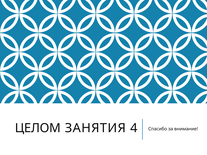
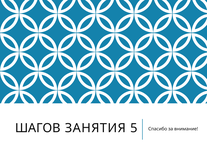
ЦЕЛОМ: ЦЕЛОМ -> ШАГОВ (38, 128)
4: 4 -> 5 (134, 128)
